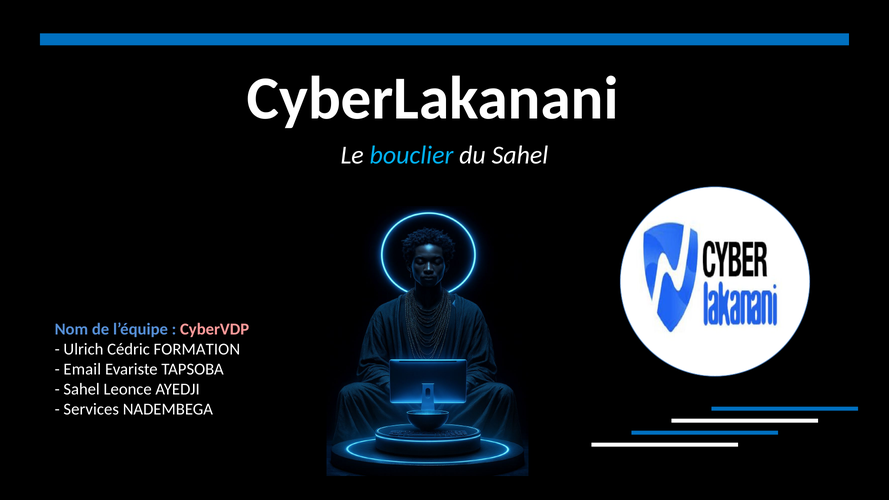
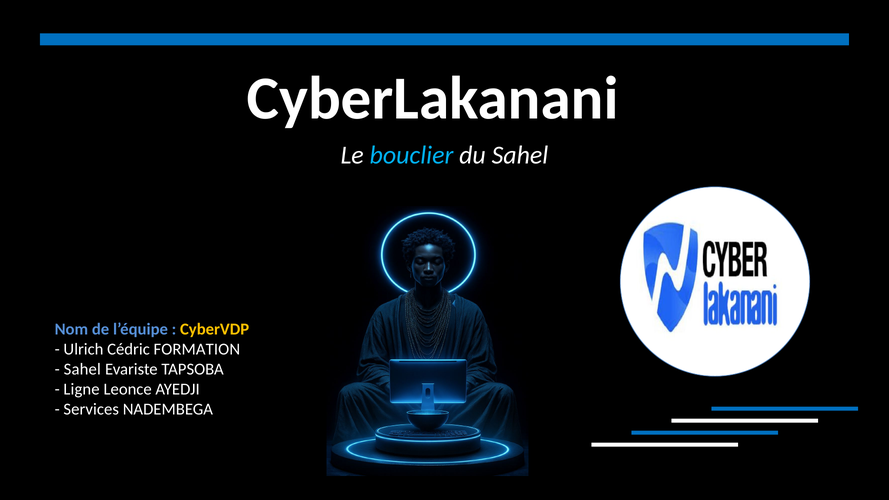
CyberVDP colour: pink -> yellow (215, 329)
Email: Email -> Sahel (82, 369)
Sahel: Sahel -> Ligne (82, 389)
